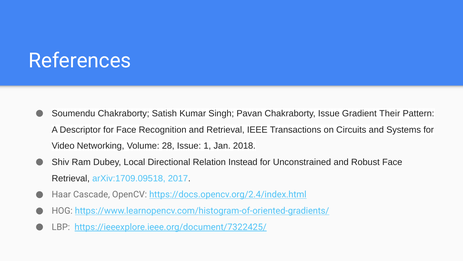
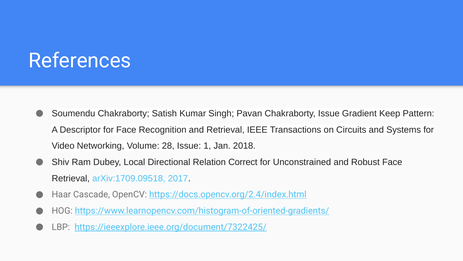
Their: Their -> Keep (390, 113)
Instead: Instead -> Correct (243, 162)
